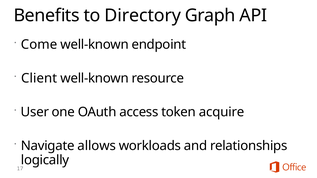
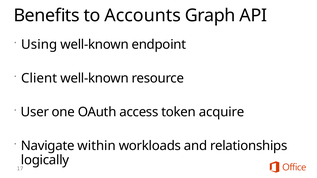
Directory: Directory -> Accounts (143, 15)
Come: Come -> Using (39, 45)
allows: allows -> within (97, 146)
